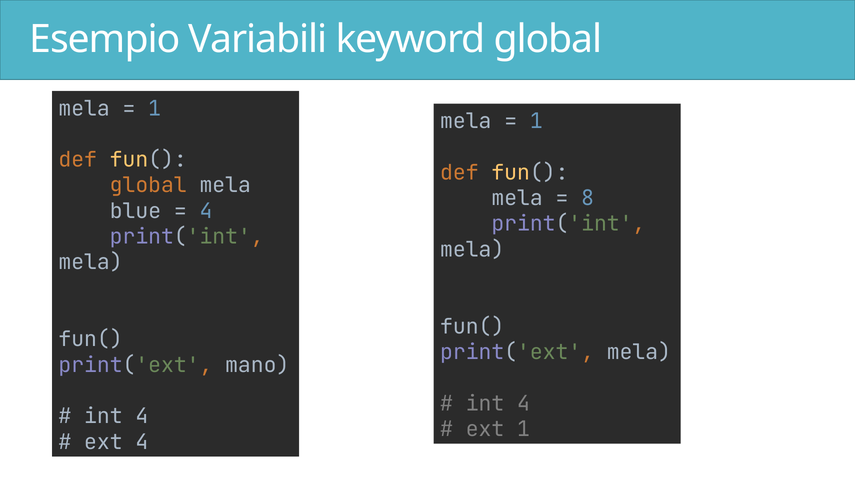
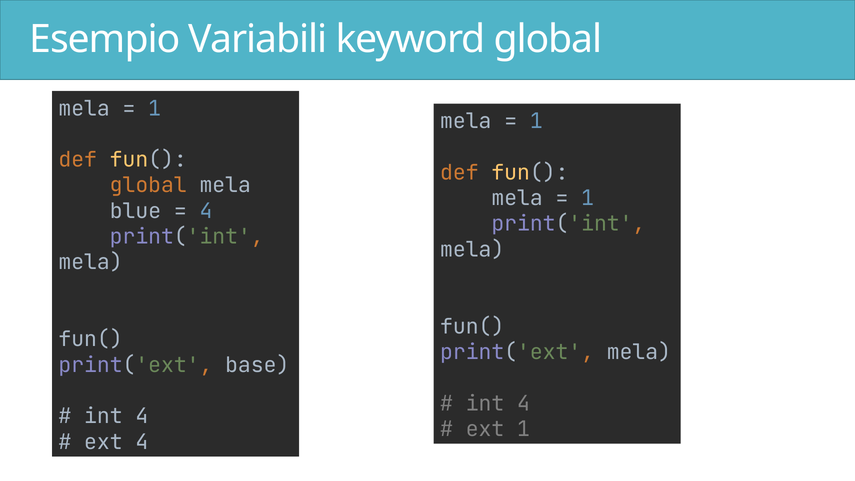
8: 8 -> 1 (588, 198)
mano: mano -> base (257, 365)
